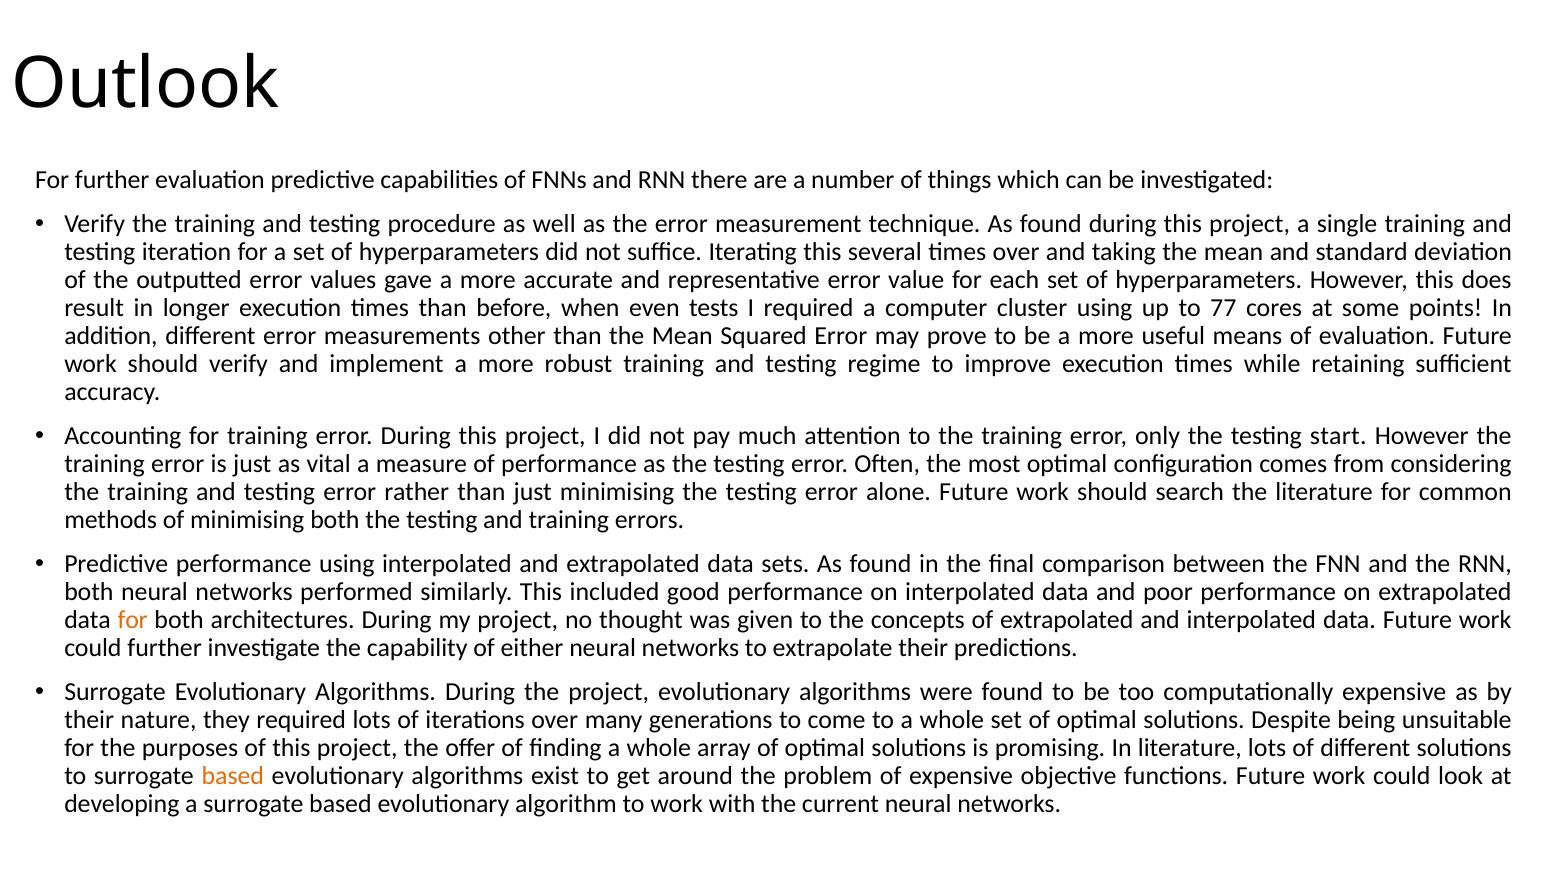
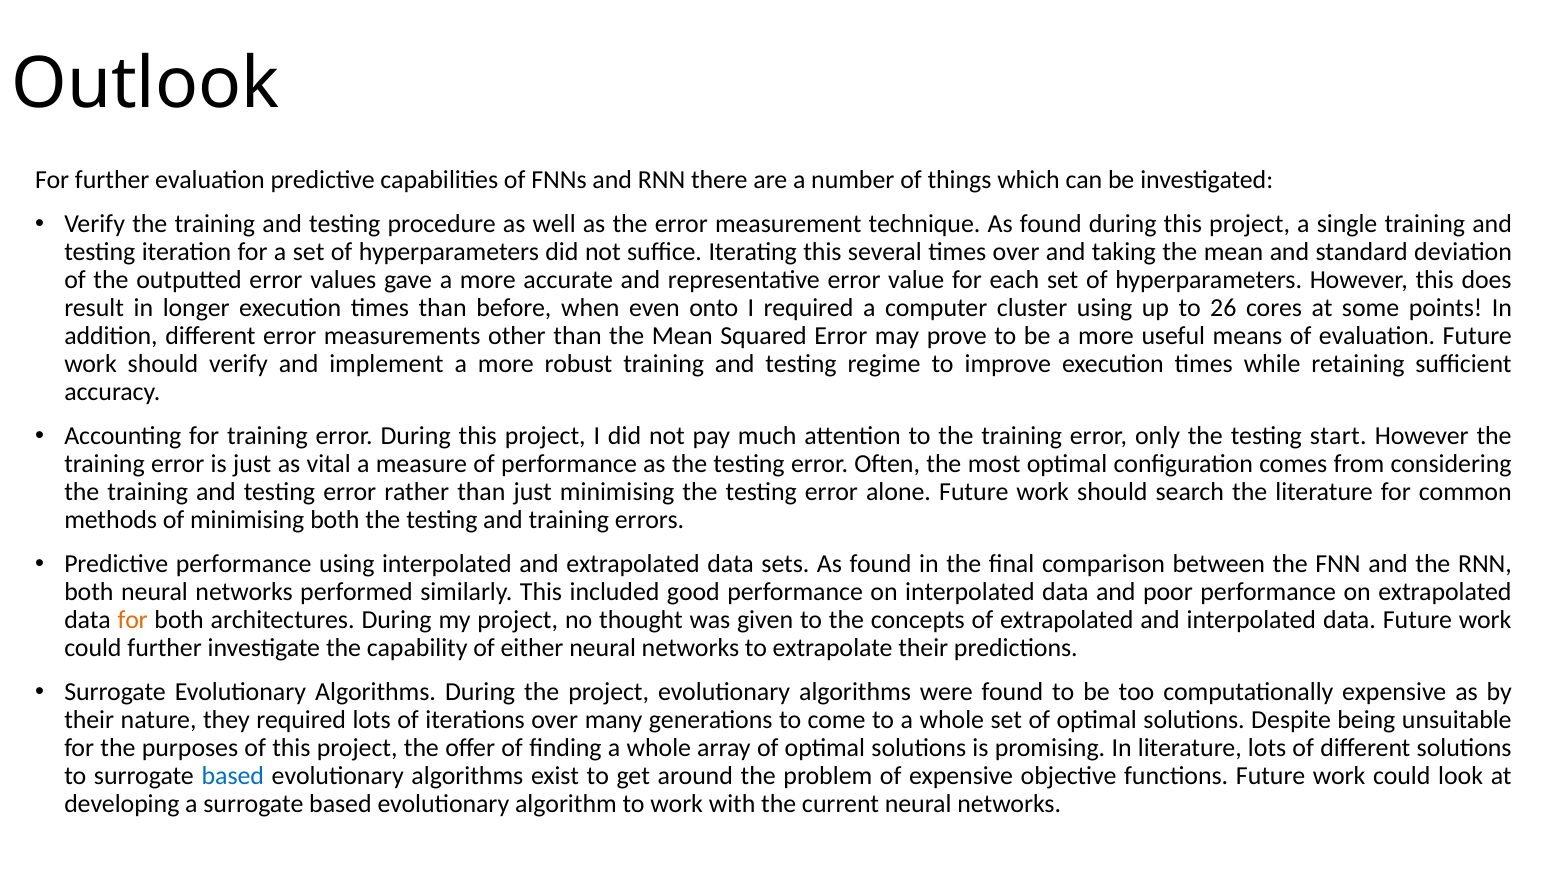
tests: tests -> onto (714, 308)
77: 77 -> 26 (1223, 308)
based colour: orange -> blue (233, 776)
